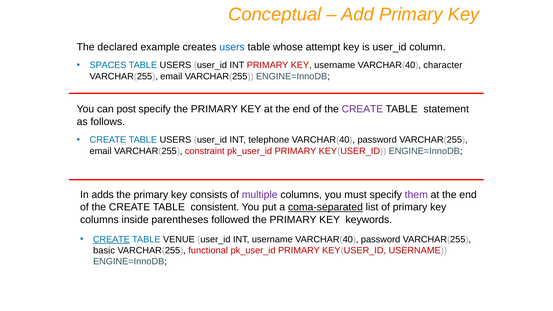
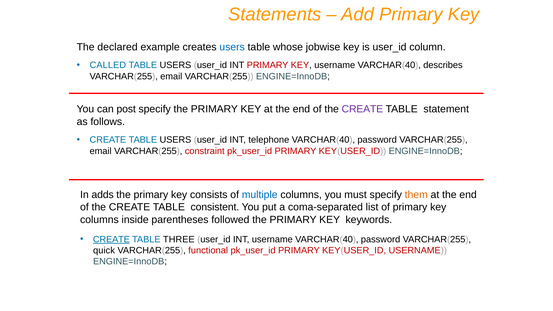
Conceptual: Conceptual -> Statements (275, 14)
attempt: attempt -> jobwise (323, 47)
SPACES: SPACES -> CALLED (108, 65)
character: character -> describes (443, 65)
multiple colour: purple -> blue (260, 195)
them colour: purple -> orange (416, 195)
coma-separated underline: present -> none (325, 207)
VENUE: VENUE -> THREE (179, 239)
basic: basic -> quick (104, 250)
